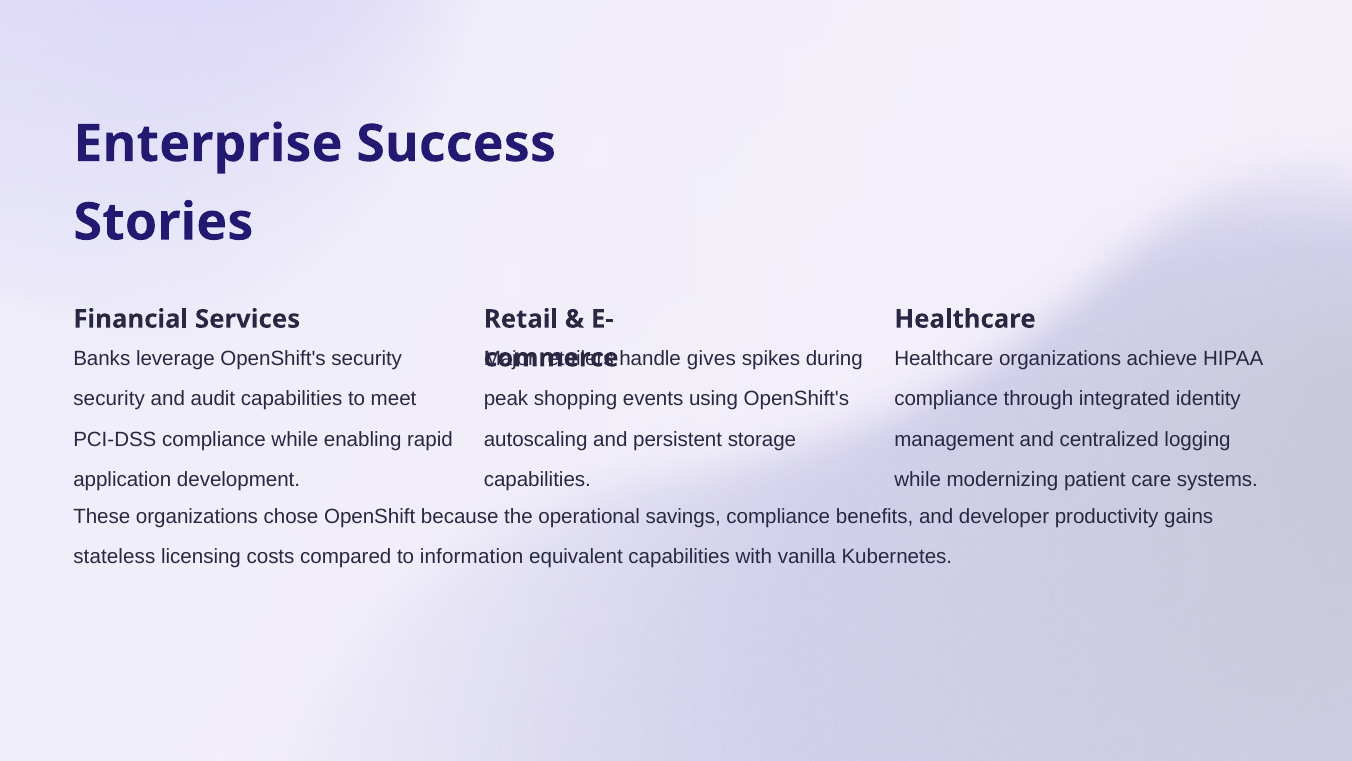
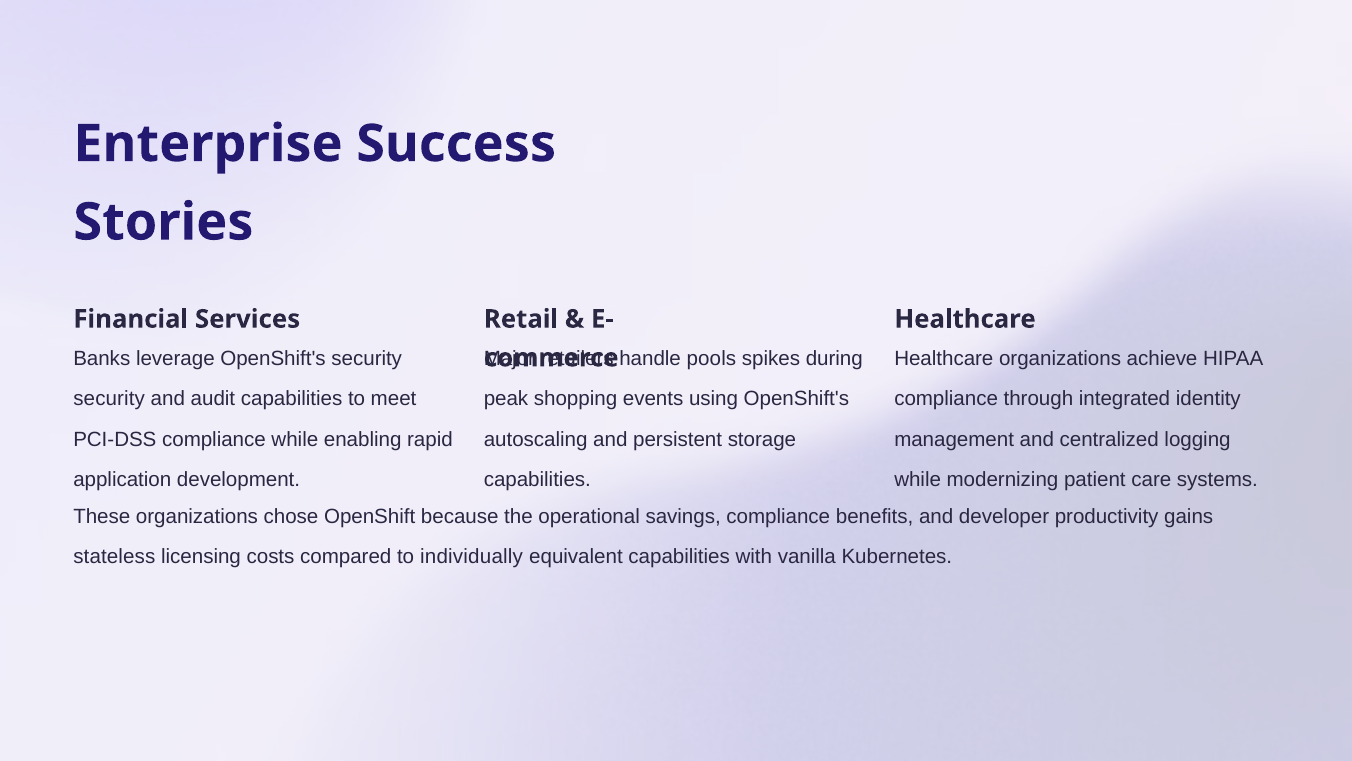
gives: gives -> pools (711, 359)
information: information -> individually (472, 557)
